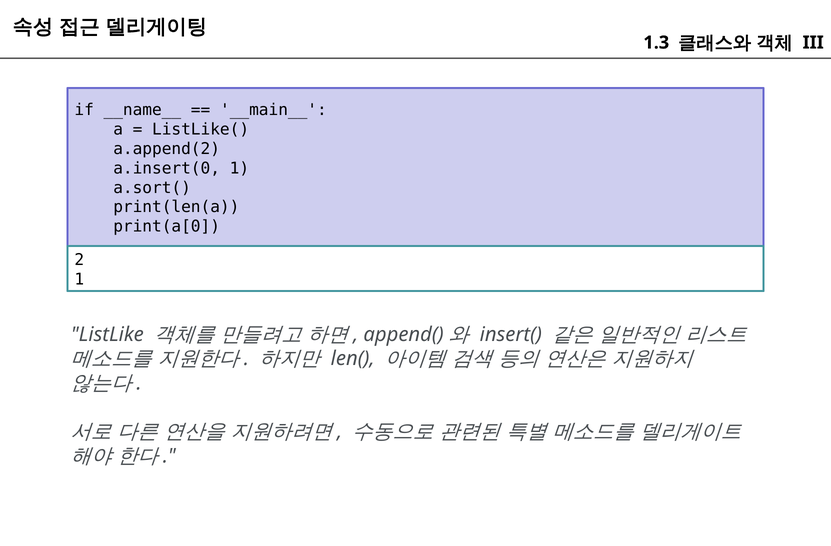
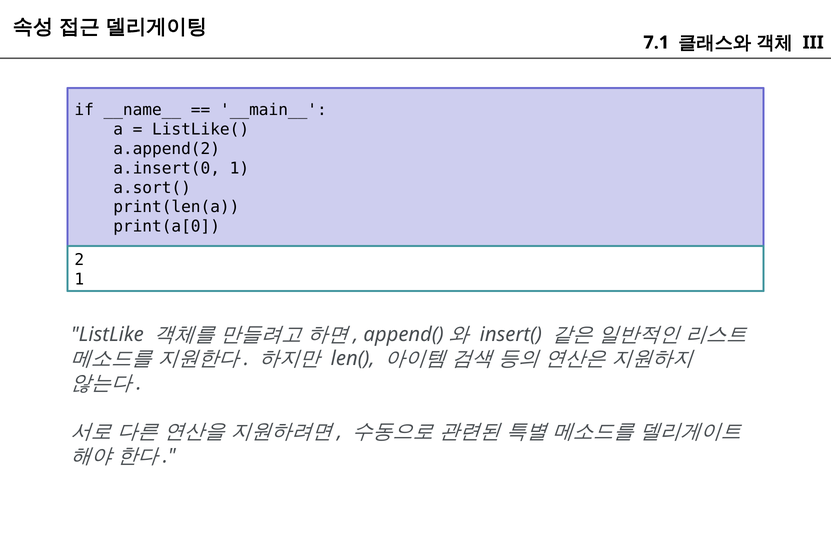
1.3: 1.3 -> 7.1 (656, 43)
